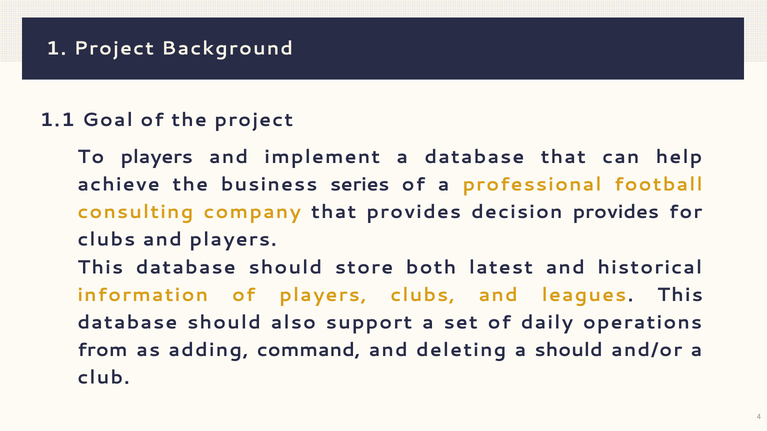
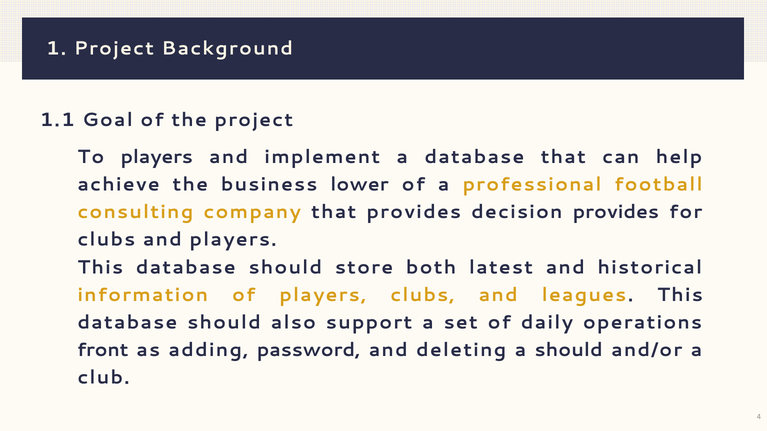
series: series -> lower (359, 185)
from: from -> front (103, 350)
command: command -> password (309, 350)
